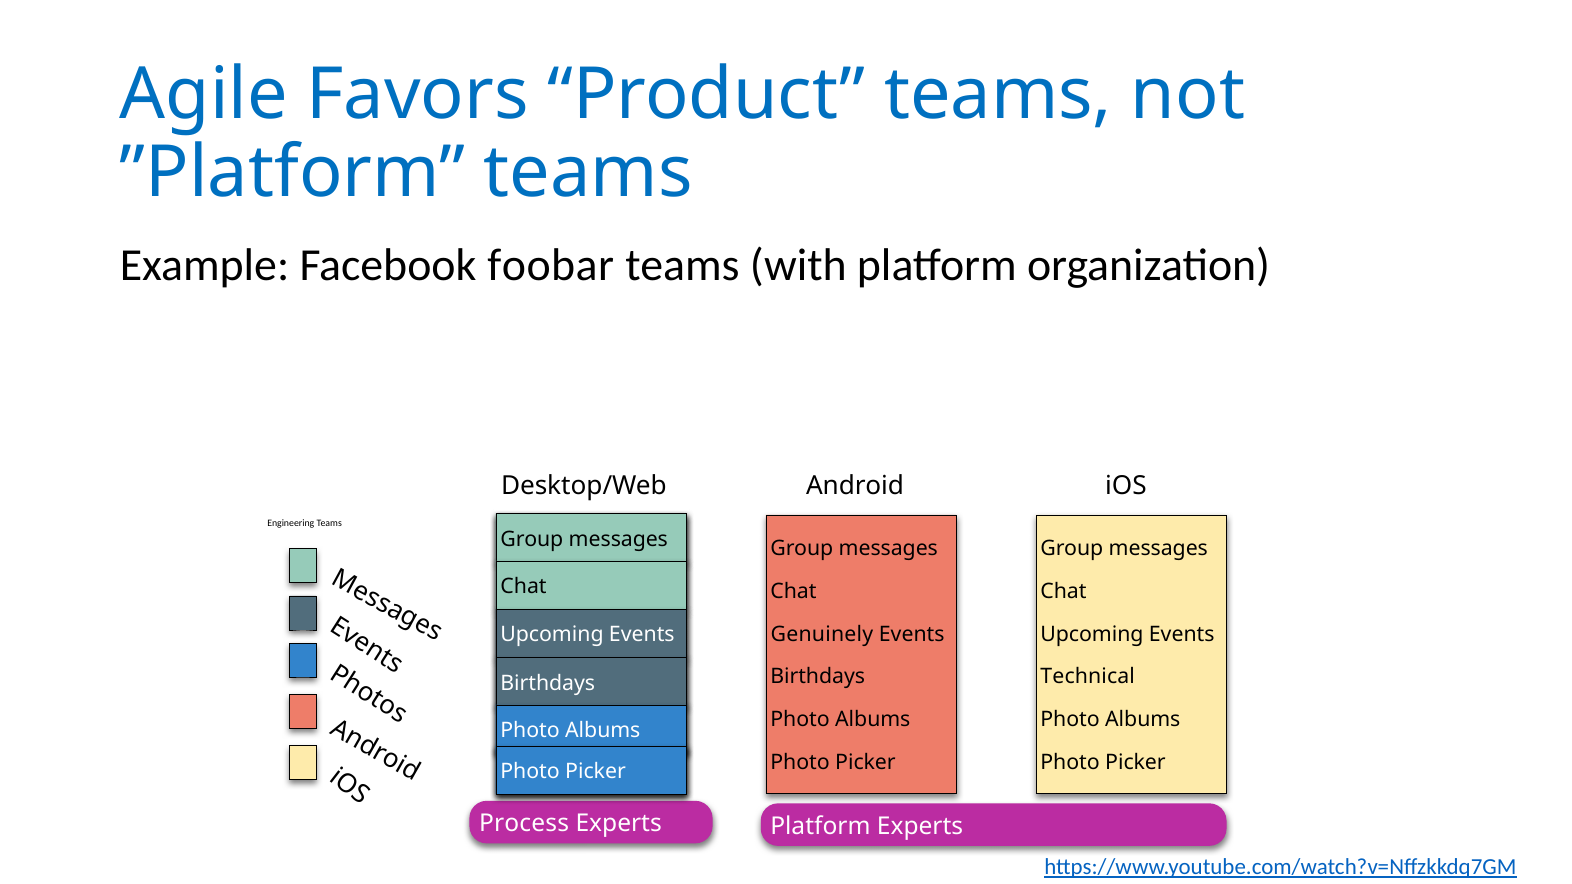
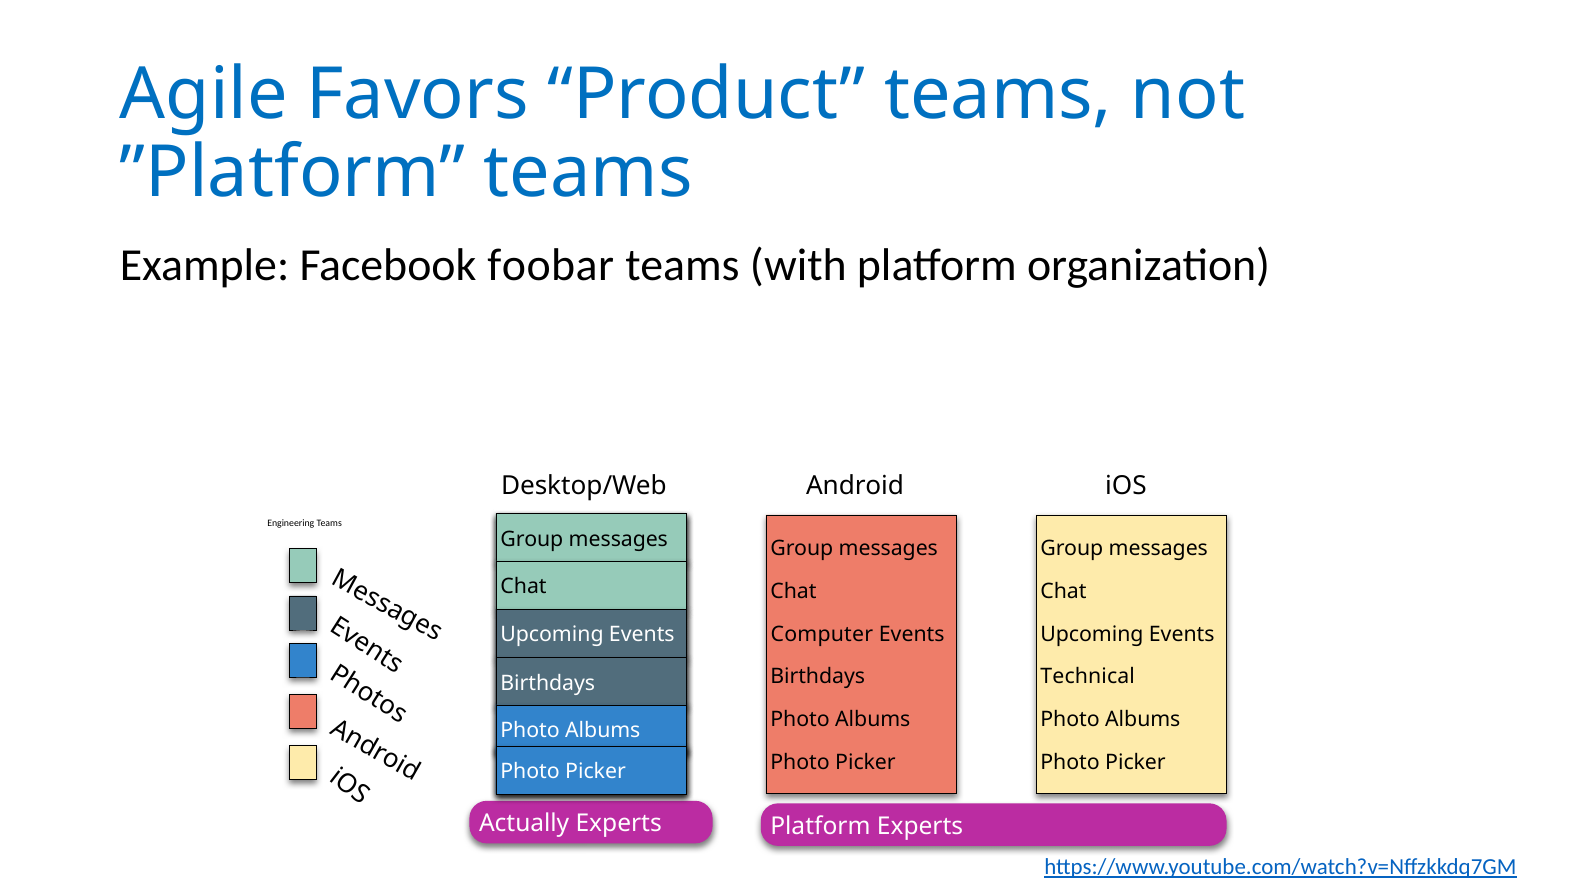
Genuinely: Genuinely -> Computer (822, 634)
Process: Process -> Actually (524, 824)
